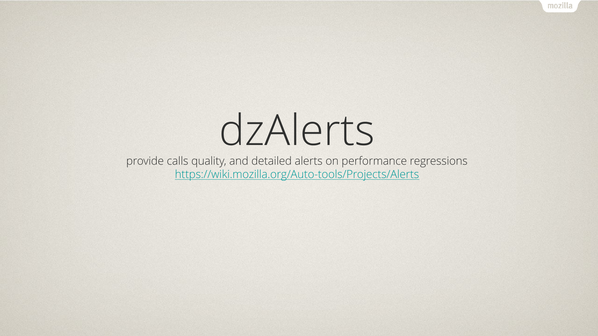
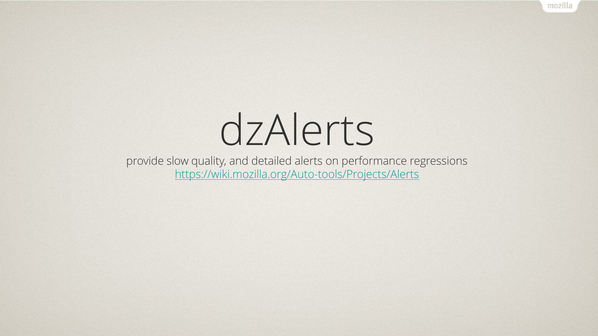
calls: calls -> slow (178, 161)
